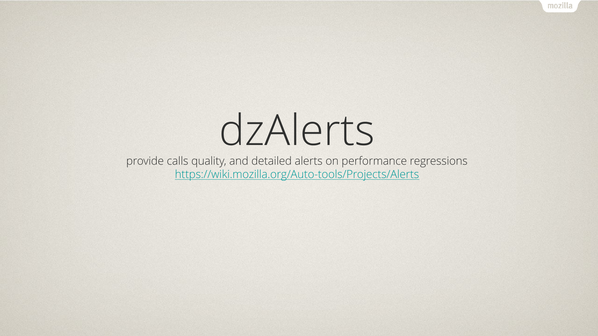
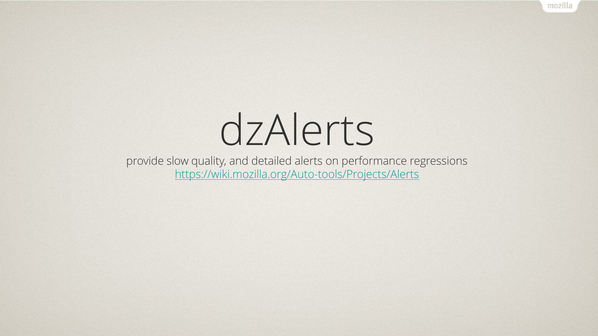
calls: calls -> slow (178, 161)
